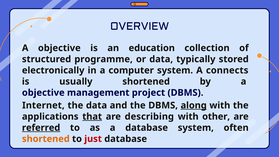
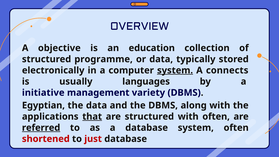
system underline: none -> present (175, 70)
usually shortened: shortened -> languages (146, 81)
objective: objective -> initiative (43, 93)
project: project -> variety (148, 93)
Internet: Internet -> Egyptian (43, 105)
along underline: present -> none (194, 105)
are describing: describing -> structured (149, 116)
with other: other -> often (216, 116)
shortened colour: orange -> red (46, 139)
